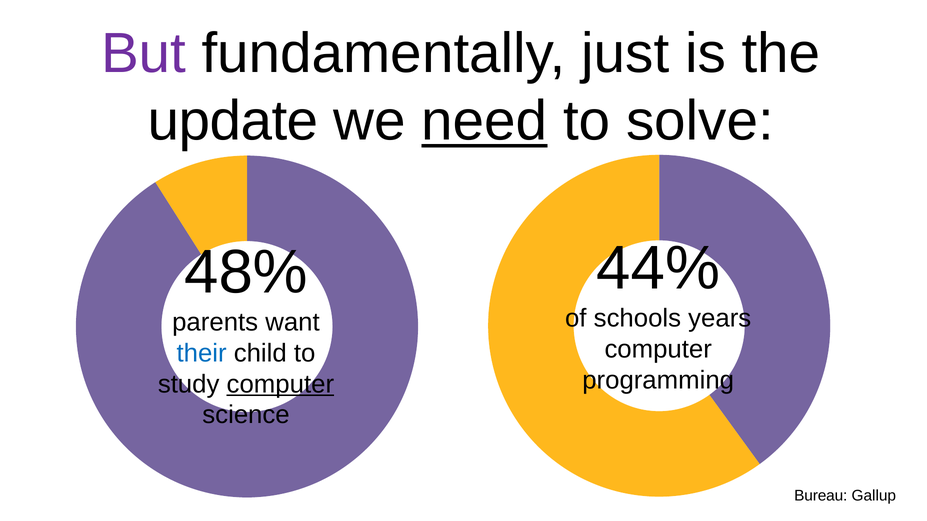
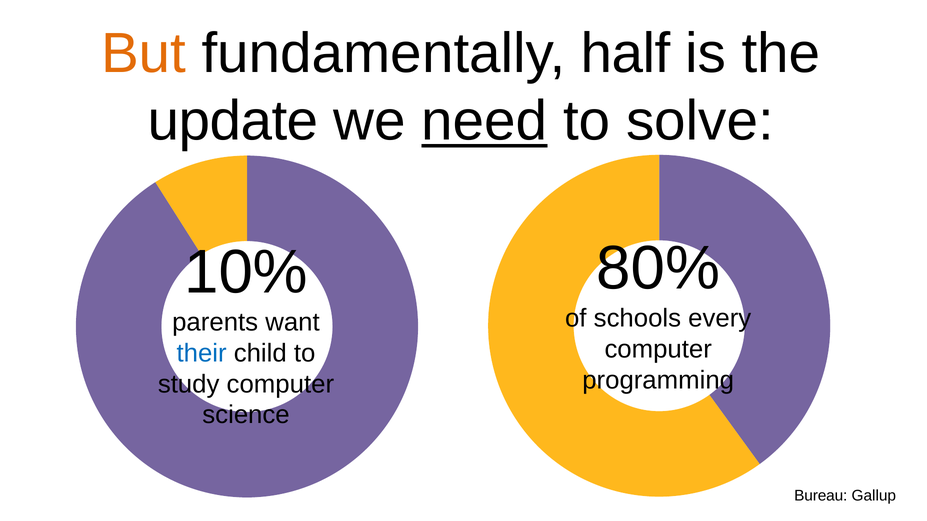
But colour: purple -> orange (143, 53)
just: just -> half (626, 53)
44%: 44% -> 80% (658, 269)
48%: 48% -> 10% (246, 273)
years: years -> every (720, 319)
computer underline: present -> none (280, 384)
